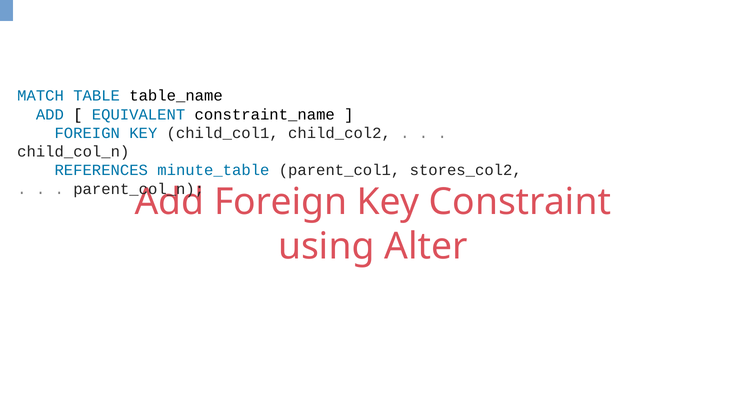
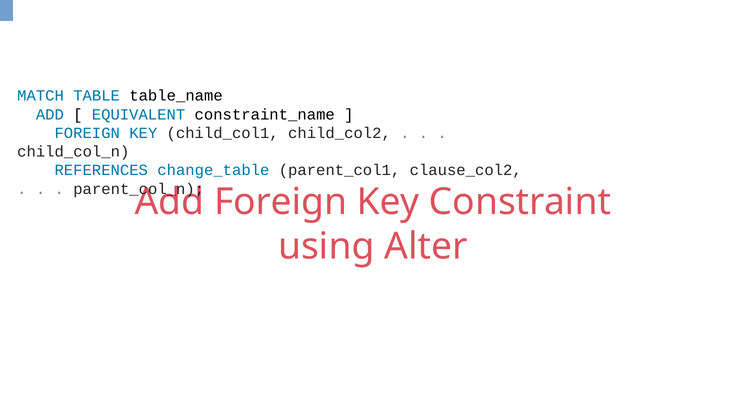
minute_table: minute_table -> change_table (213, 171)
stores_col2: stores_col2 -> clause_col2 (466, 171)
